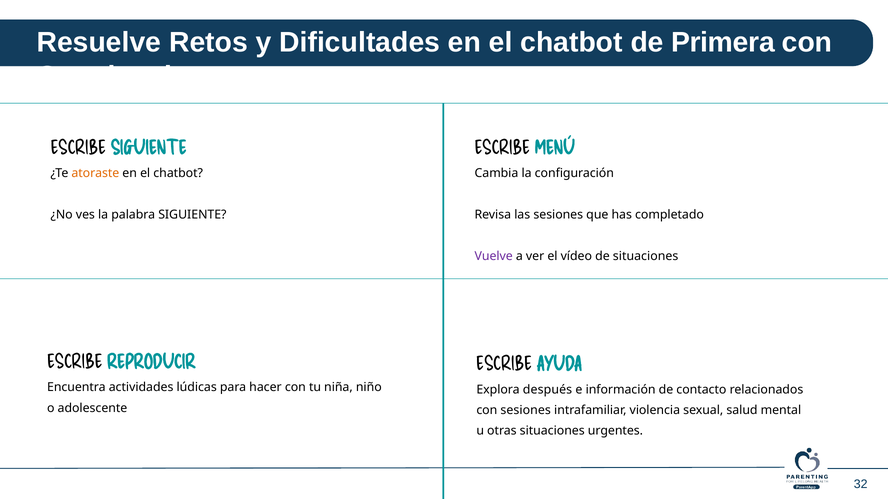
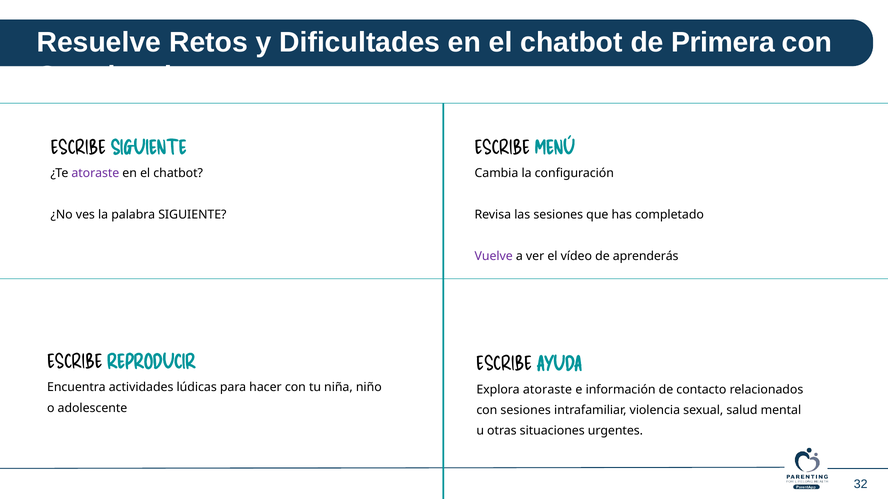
atoraste colour: orange -> purple (95, 173)
de situaciones: situaciones -> aprenderás (646, 256)
Explora después: después -> atoraste (547, 390)
